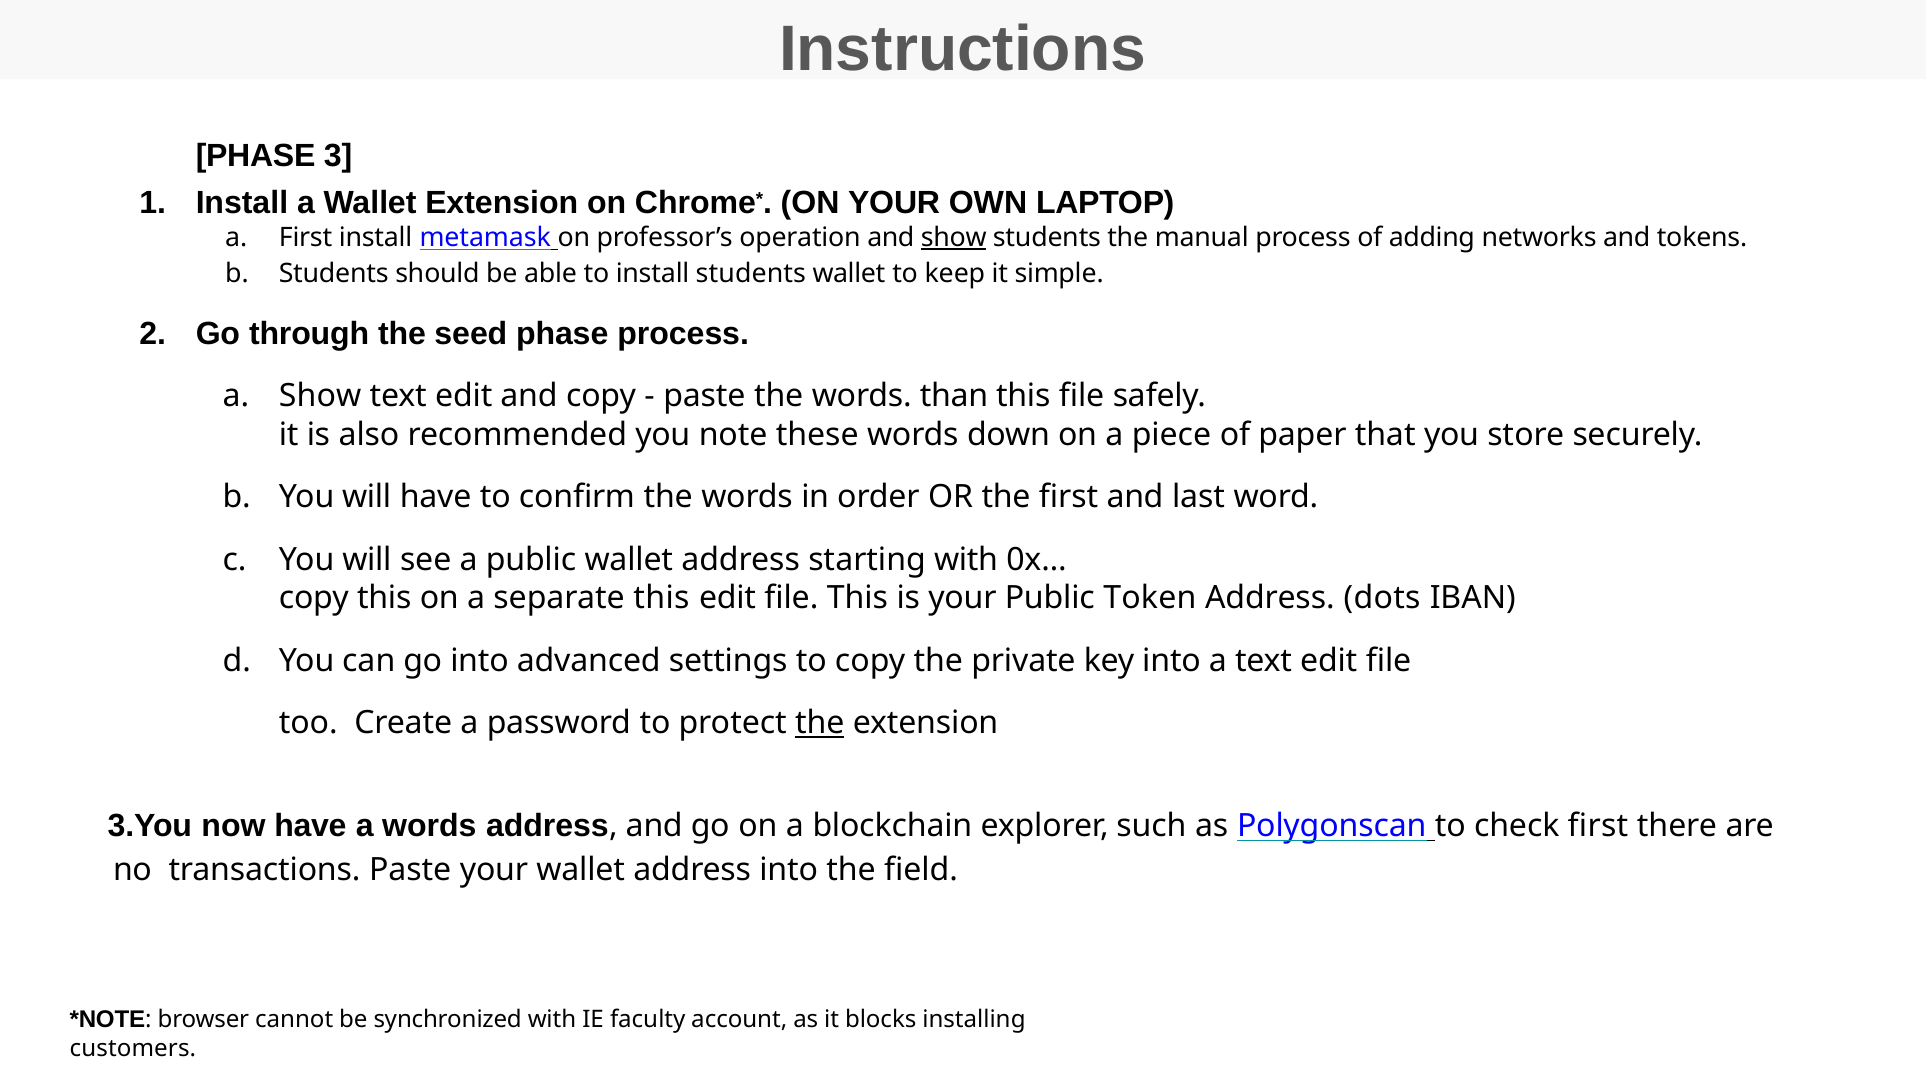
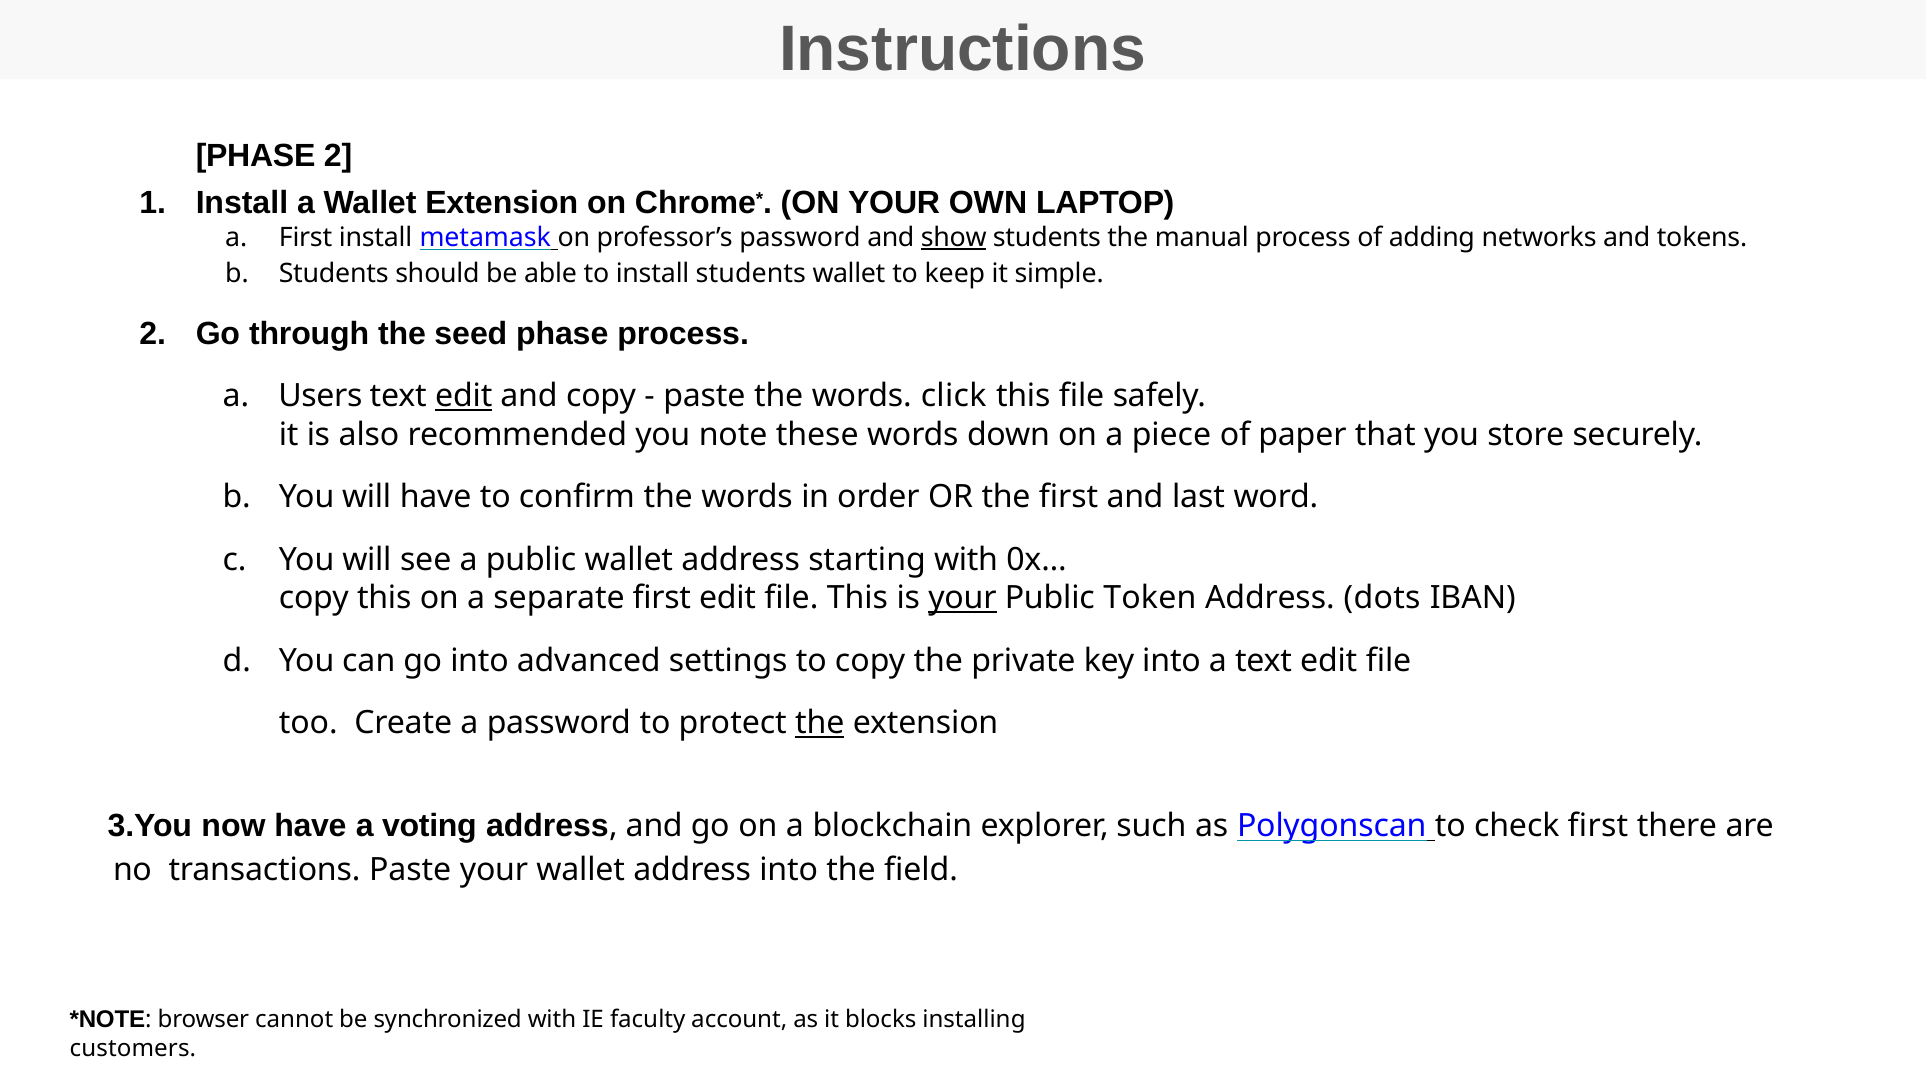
PHASE 3: 3 -> 2 (338, 156)
professor’s operation: operation -> password (800, 238)
a Show: Show -> Users (320, 396)
edit underline: none -> present (464, 396)
than: than -> click (954, 396)
separate this: this -> first (662, 599)
your underline: none -> present (962, 599)
a words: words -> voting (429, 826)
